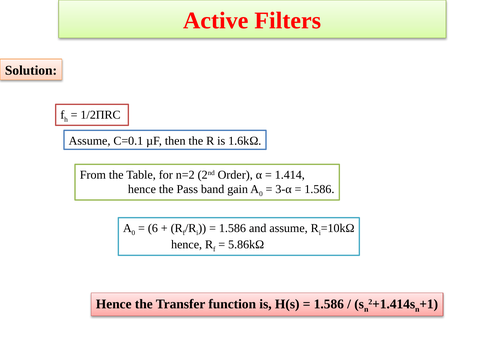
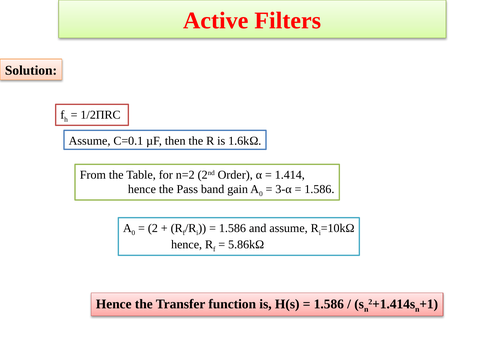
6: 6 -> 2 (153, 229)
